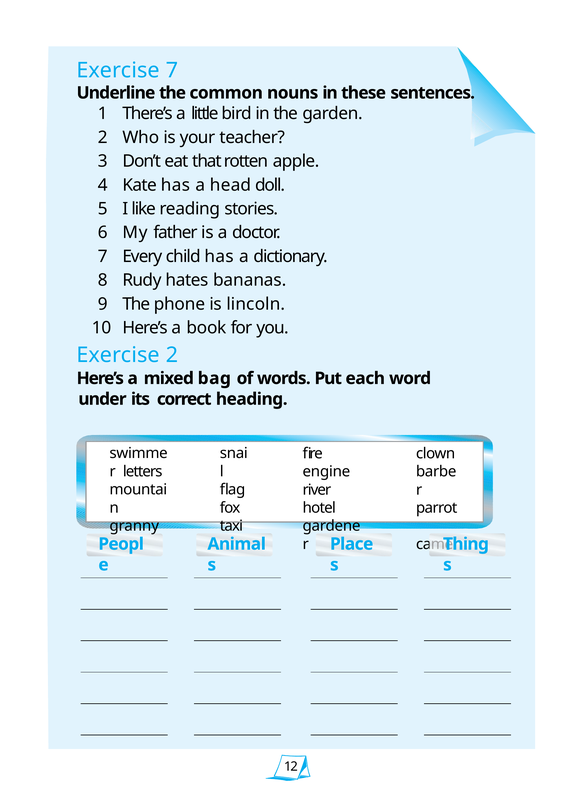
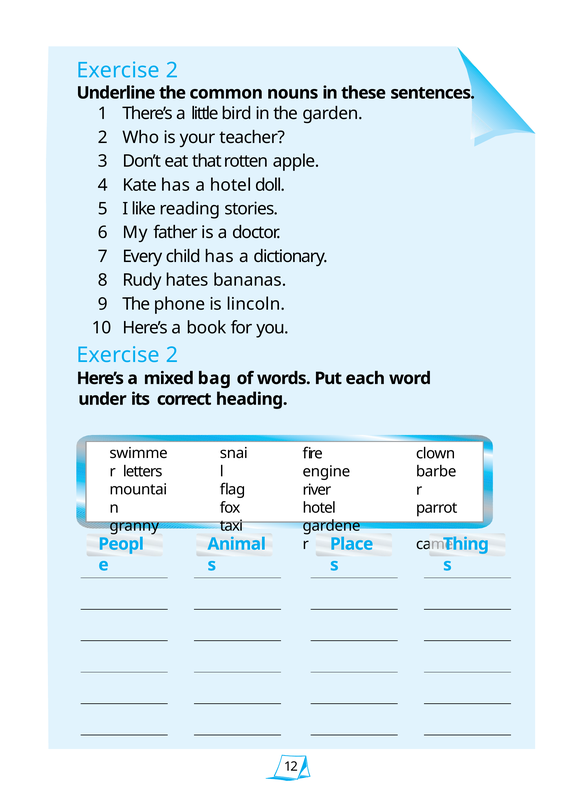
7: 7 -> 2 (172, 70)
a head: head -> hotel (231, 185)
